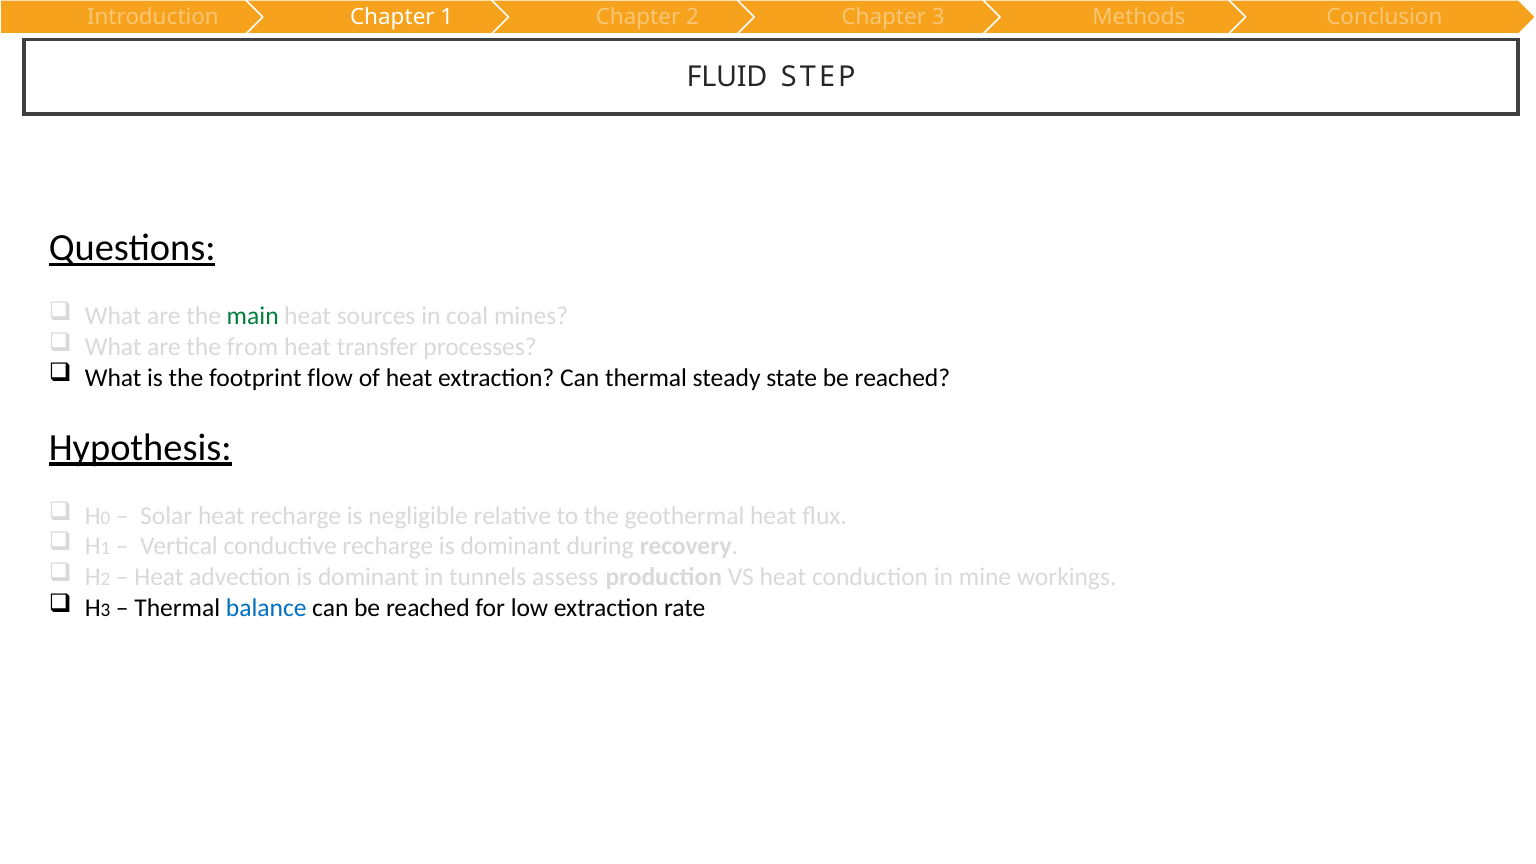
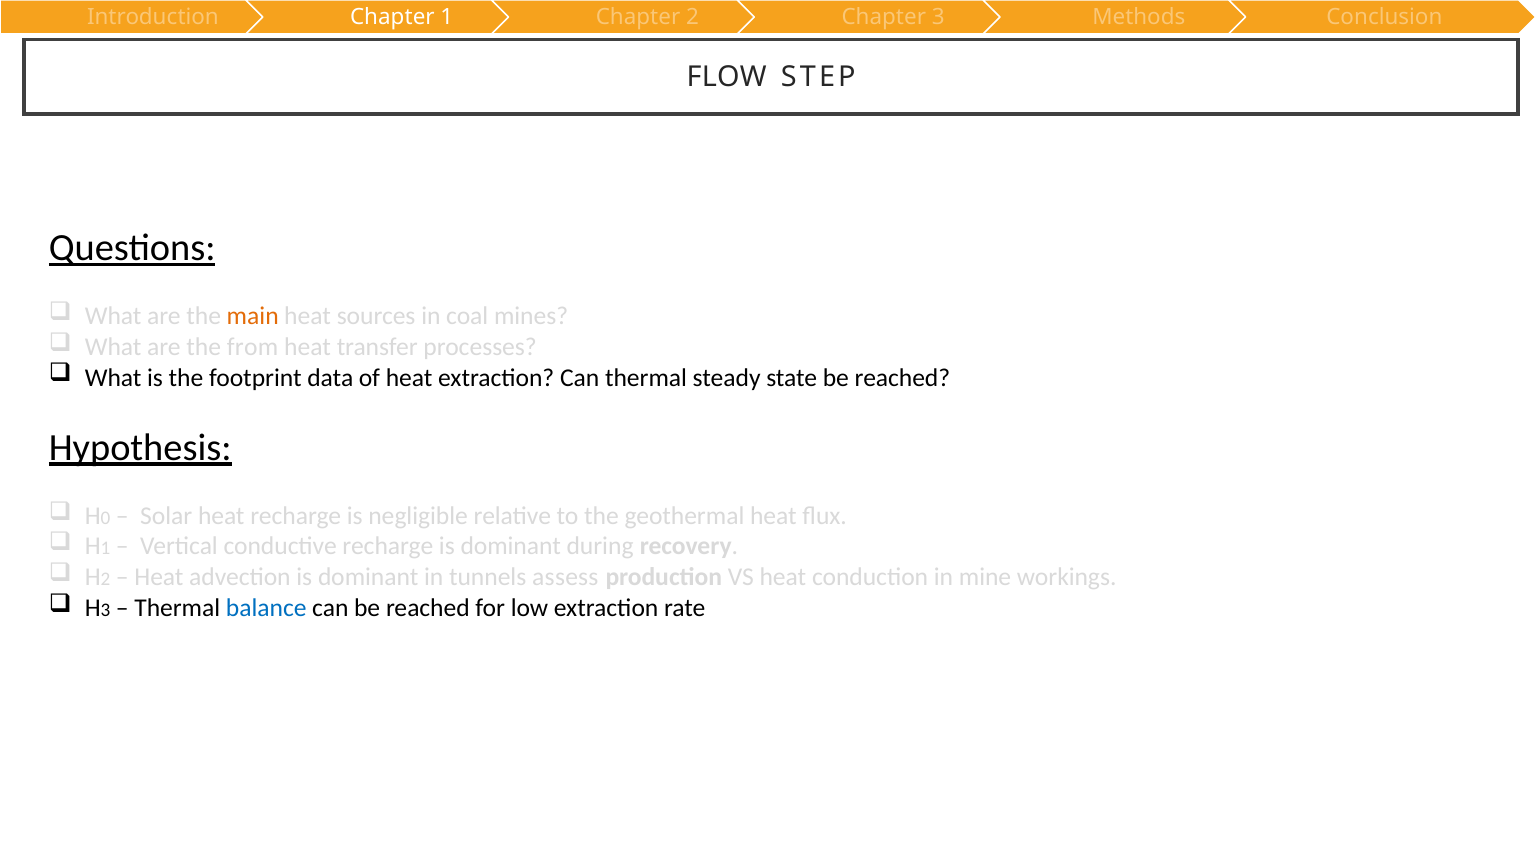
FLUID: FLUID -> FLOW (727, 77)
main colour: green -> orange (253, 316)
flow: flow -> data (330, 378)
